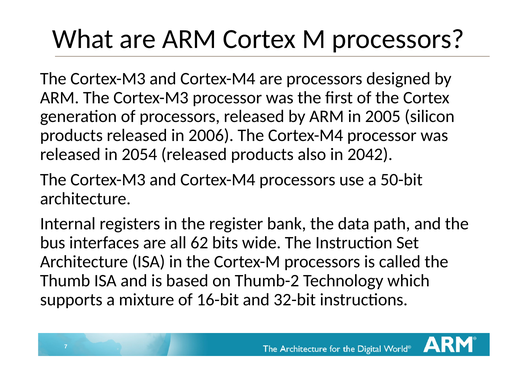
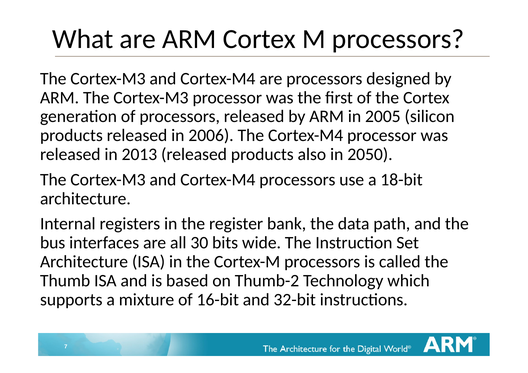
2054: 2054 -> 2013 (139, 154)
2042: 2042 -> 2050 (370, 154)
50-bit: 50-bit -> 18-bit (402, 180)
62: 62 -> 30 (199, 243)
